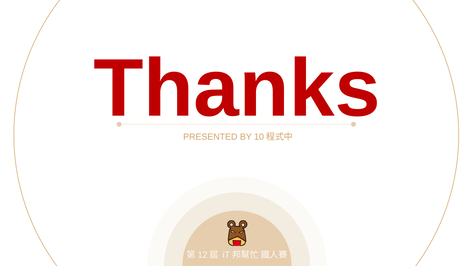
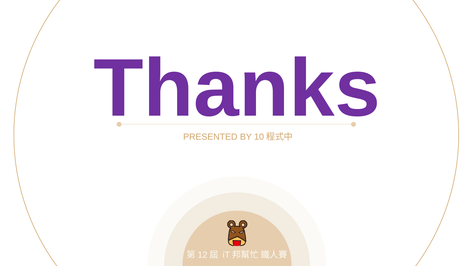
Thanks colour: red -> purple (237, 89)
